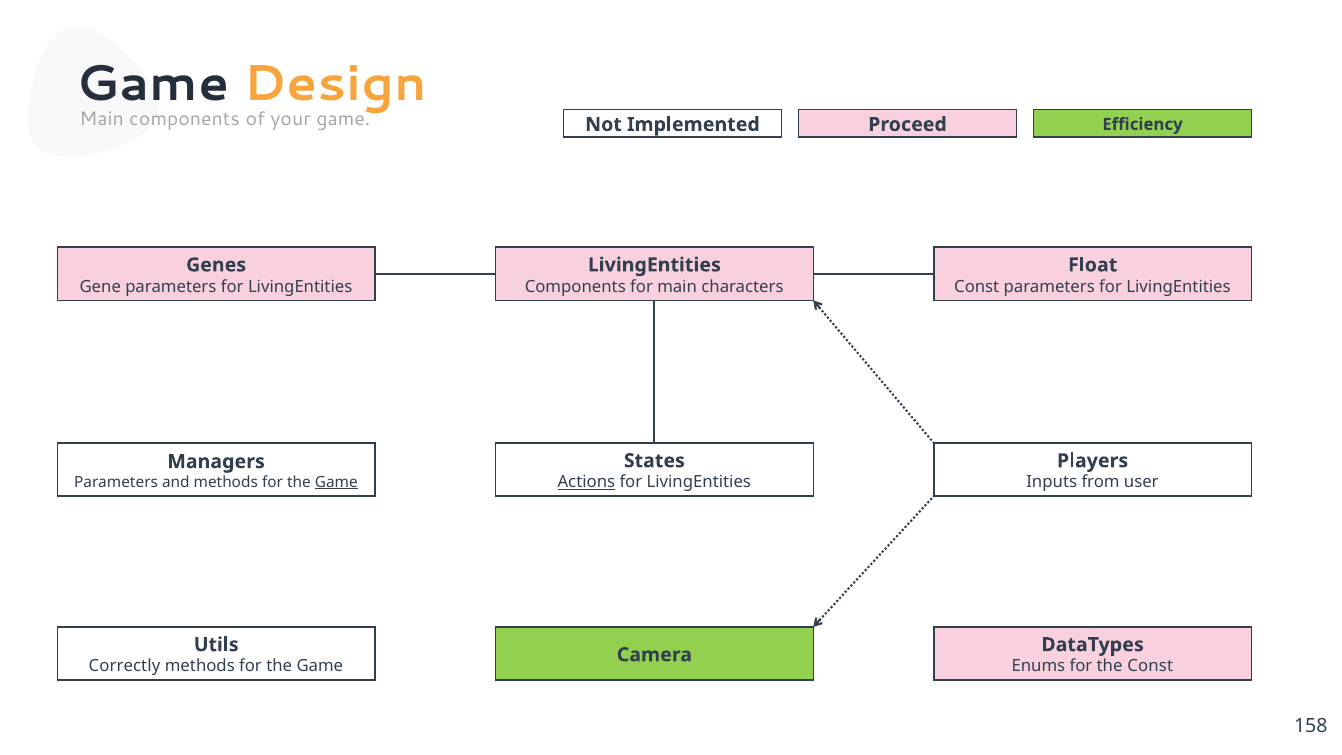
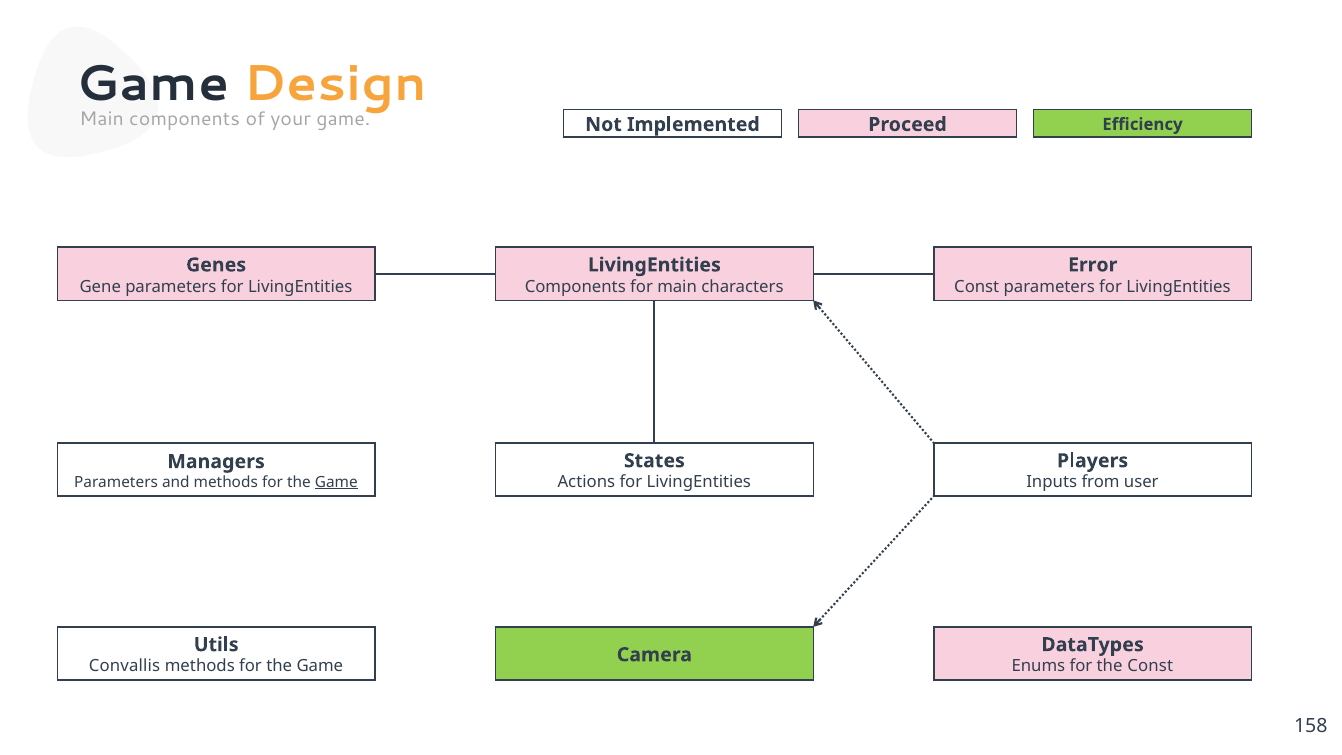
Float: Float -> Error (1093, 265)
Actions underline: present -> none (586, 482)
Correctly: Correctly -> Convallis (124, 666)
